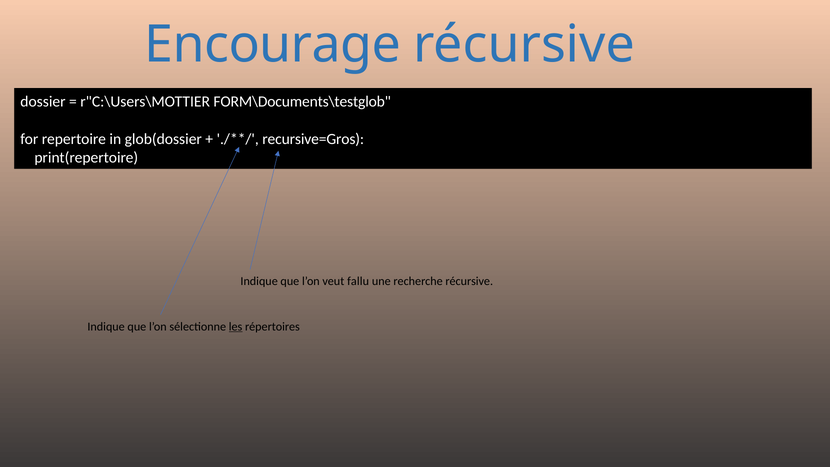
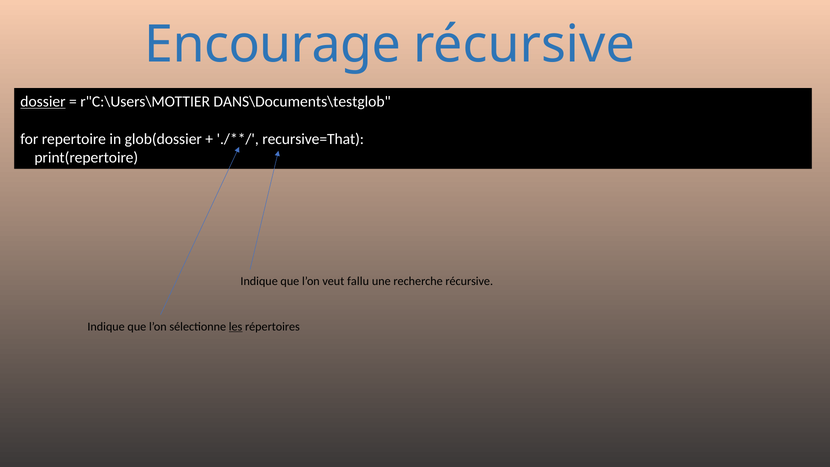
dossier underline: none -> present (43, 101)
FORM\Documents\testglob: FORM\Documents\testglob -> DANS\Documents\testglob (302, 101)
recursive=Gros: recursive=Gros -> recursive=That (313, 139)
